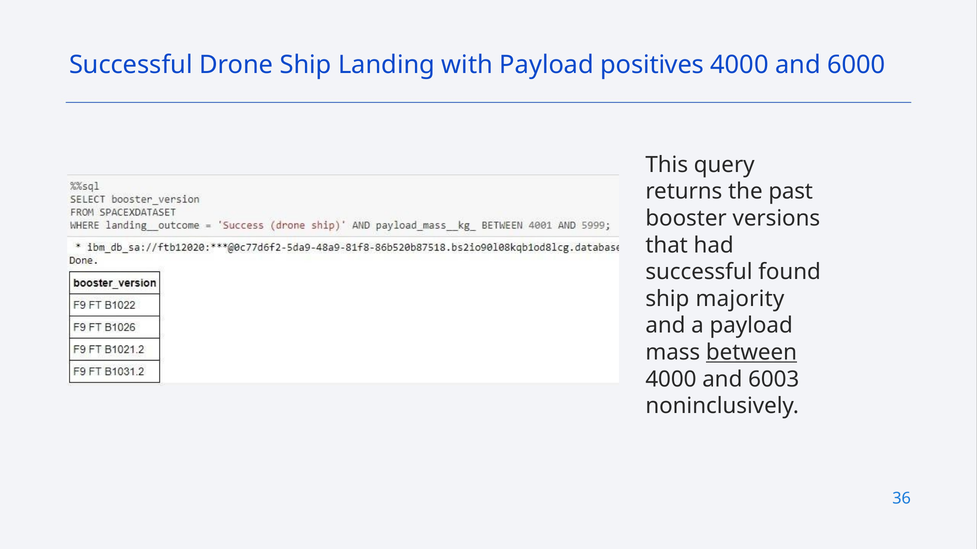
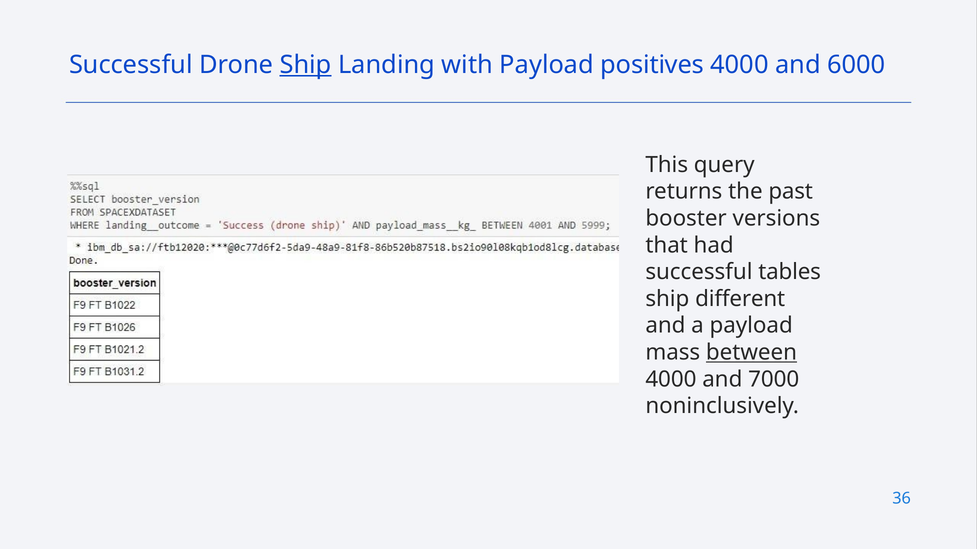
Ship underline: none -> present (306, 65)
found: found -> tables (790, 272)
majority: majority -> different (740, 299)
6003: 6003 -> 7000 (774, 380)
